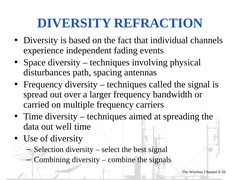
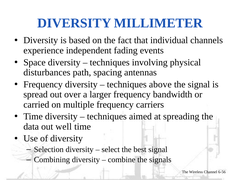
REFRACTION: REFRACTION -> MILLIMETER (158, 23)
called: called -> above (160, 84)
